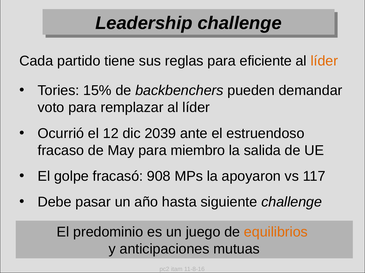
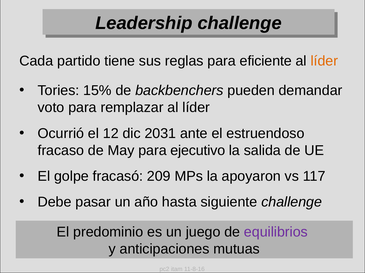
2039: 2039 -> 2031 (160, 134)
miembro: miembro -> ejecutivo (198, 151)
908: 908 -> 209 (159, 177)
equilibrios colour: orange -> purple (276, 233)
